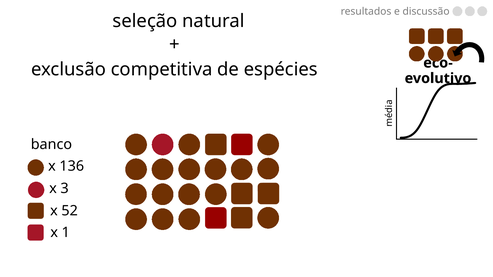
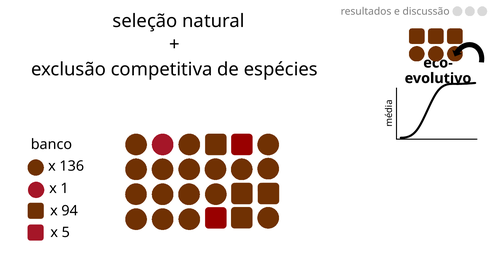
3: 3 -> 1 (65, 189)
52: 52 -> 94 (70, 211)
1: 1 -> 5 (66, 233)
